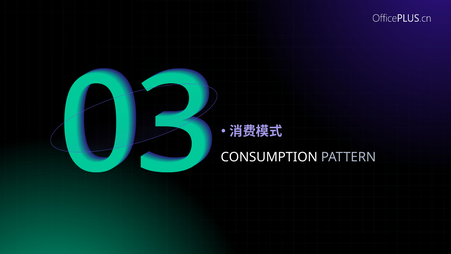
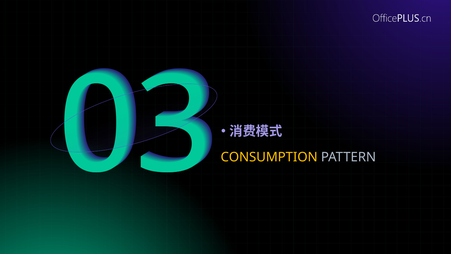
CONSUMPTION colour: white -> yellow (269, 157)
